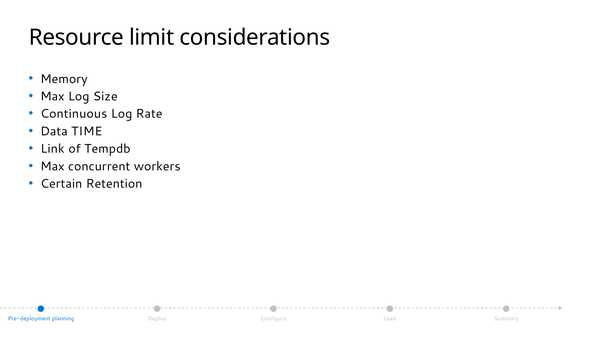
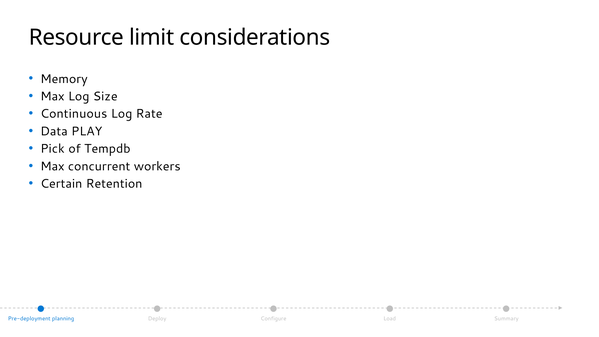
TIME: TIME -> PLAY (87, 131)
Link: Link -> Pick (52, 149)
